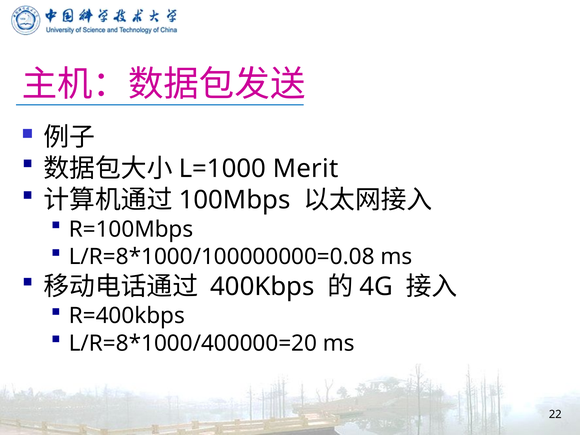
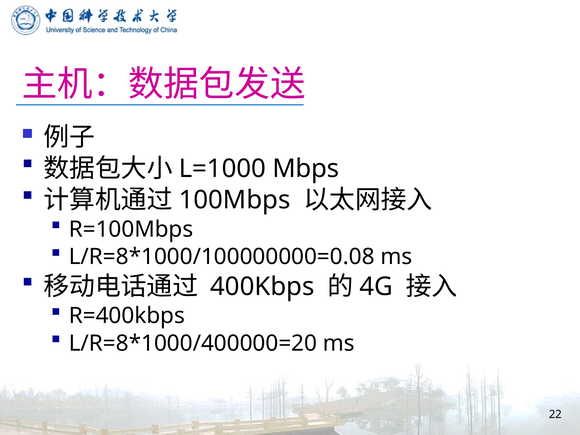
Merit: Merit -> Mbps (306, 169)
